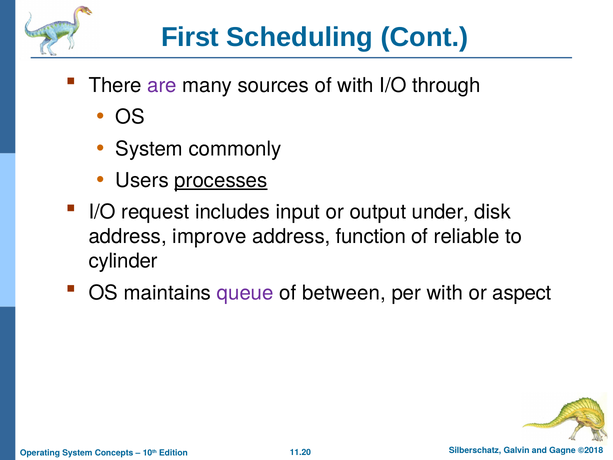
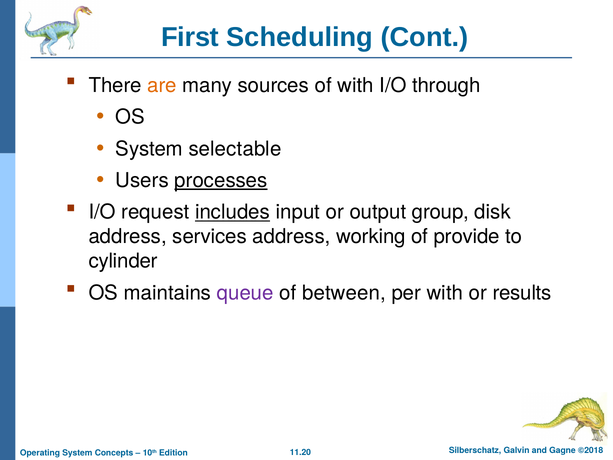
are colour: purple -> orange (162, 85)
commonly: commonly -> selectable (235, 149)
includes underline: none -> present (233, 212)
under: under -> group (440, 212)
improve: improve -> services (210, 237)
function: function -> working (371, 237)
reliable: reliable -> provide (467, 237)
aspect: aspect -> results (522, 293)
